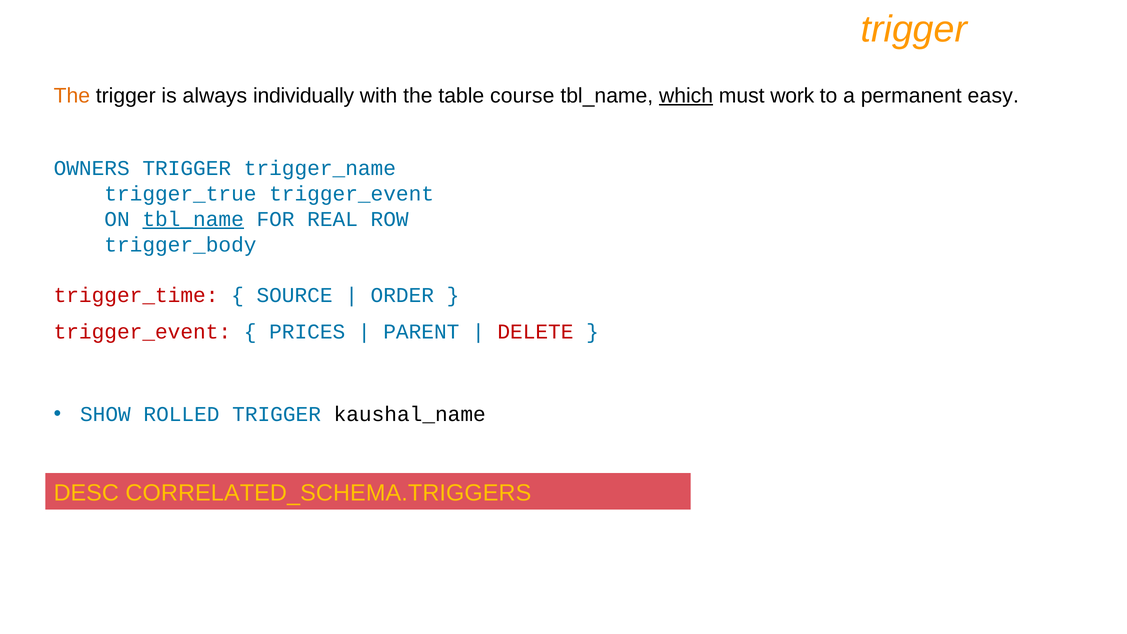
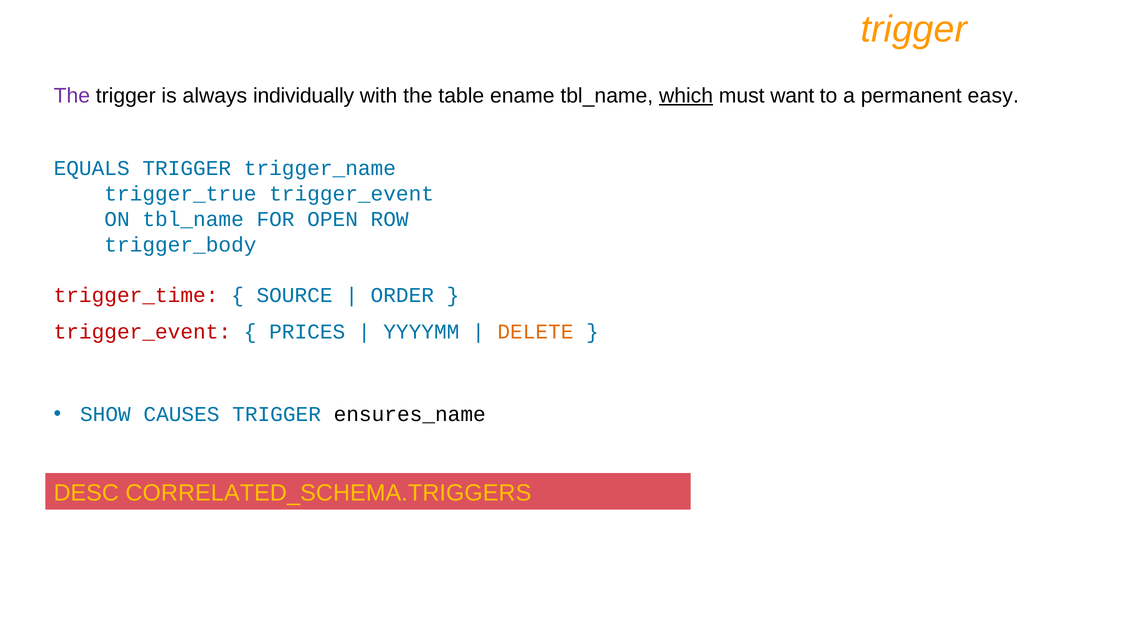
The colour: orange -> purple (72, 96)
course: course -> ename (522, 96)
work: work -> want (792, 96)
OWNERS: OWNERS -> EQUALS (92, 168)
tbl_name underline: present -> none (193, 219)
REAL: REAL -> OPEN (333, 219)
PARENT: PARENT -> YYYYMM (421, 332)
DELETE colour: red -> orange (535, 332)
ROLLED: ROLLED -> CAUSES (181, 414)
kaushal_name: kaushal_name -> ensures_name (410, 414)
